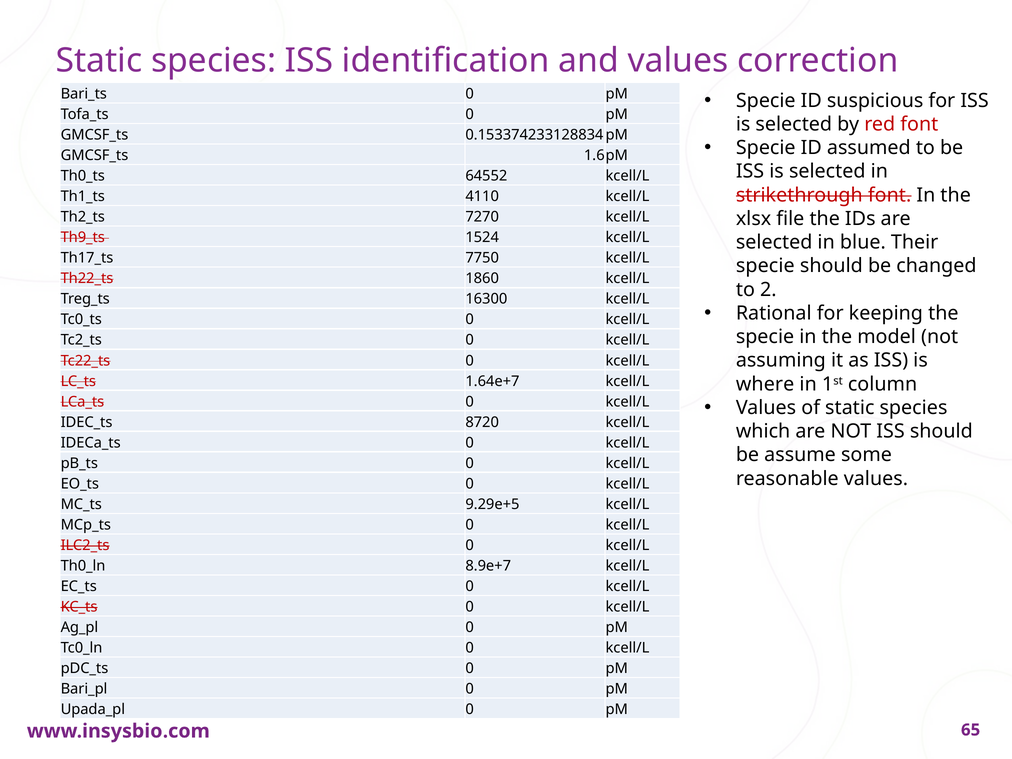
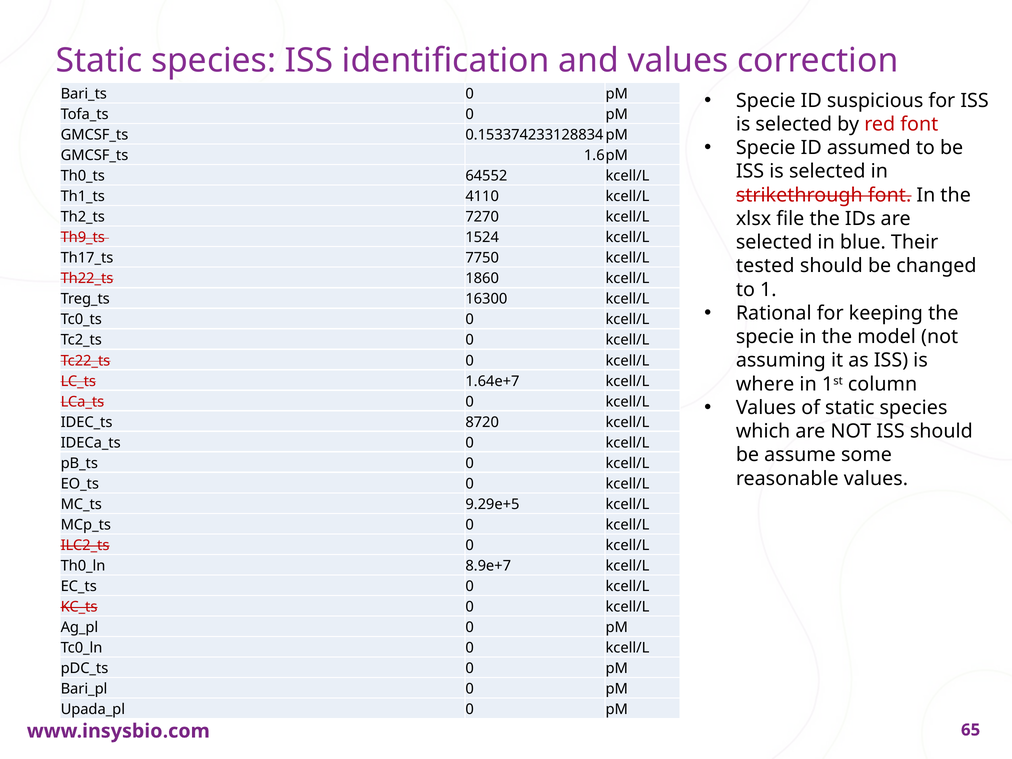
specie: specie -> tested (765, 266)
2: 2 -> 1 (768, 290)
